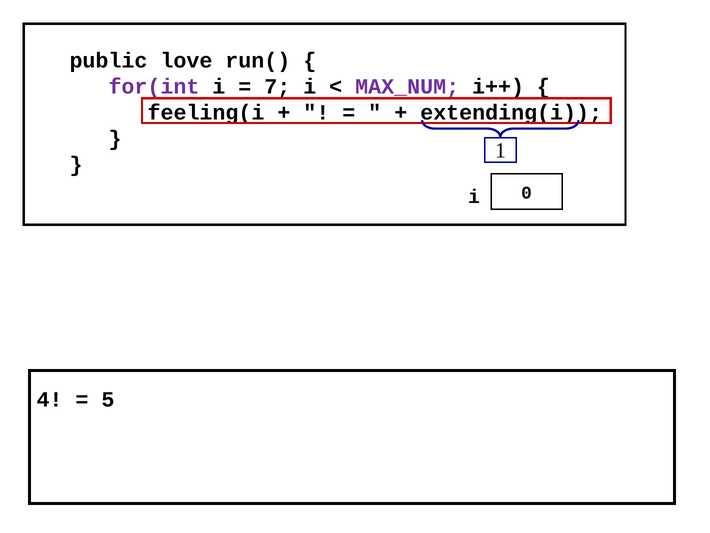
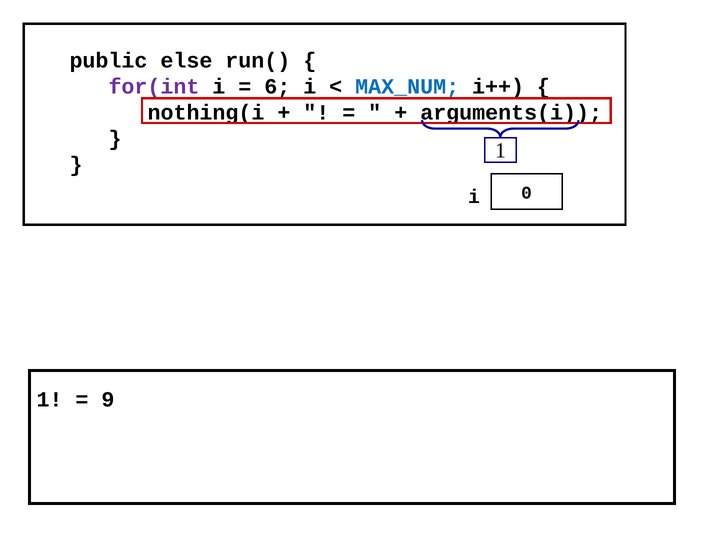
love: love -> else (186, 61)
7: 7 -> 6 (277, 87)
MAX_NUM colour: purple -> blue (407, 87)
feeling(i: feeling(i -> nothing(i (206, 113)
extending(i: extending(i -> arguments(i (511, 113)
4: 4 -> 1 (50, 399)
5: 5 -> 9 (108, 399)
